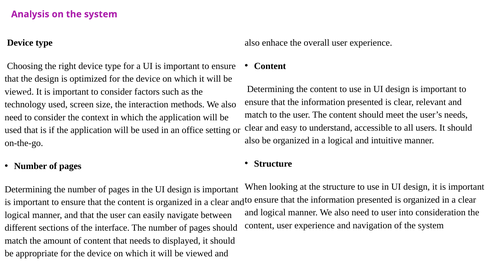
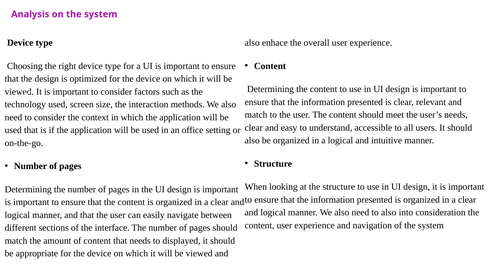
to user: user -> also (389, 213)
